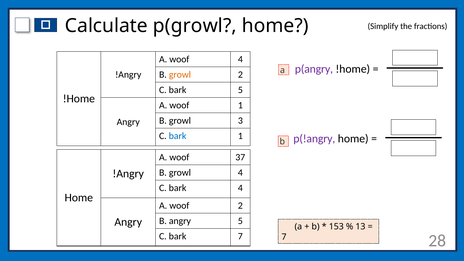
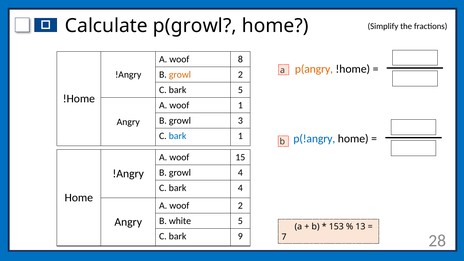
woof 4: 4 -> 8 (240, 59)
p(angry colour: purple -> orange (314, 69)
p(!angry colour: purple -> blue (314, 139)
37: 37 -> 15 (240, 157)
B angry: angry -> white (180, 221)
bark 7: 7 -> 9 (240, 236)
